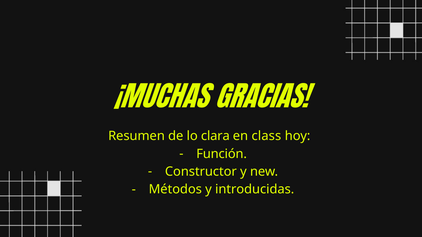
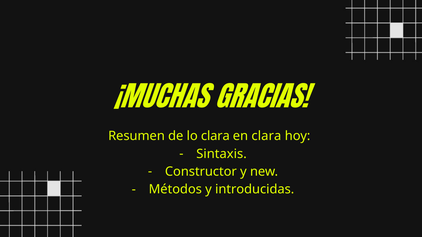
en class: class -> clara (266, 136)
Función: Función -> Sintaxis (221, 154)
